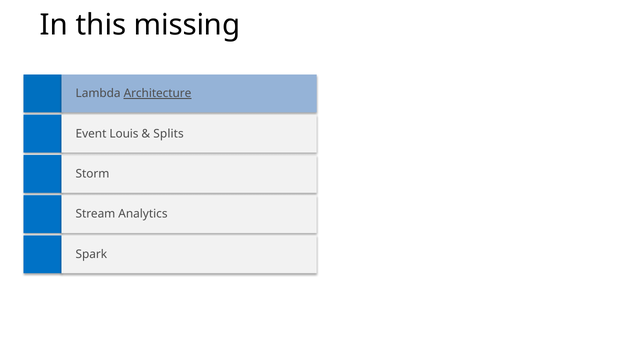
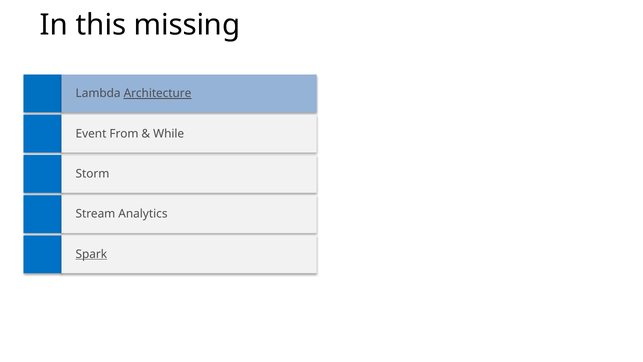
Louis: Louis -> From (124, 133)
Splits: Splits -> While (169, 133)
Spark underline: none -> present (91, 254)
